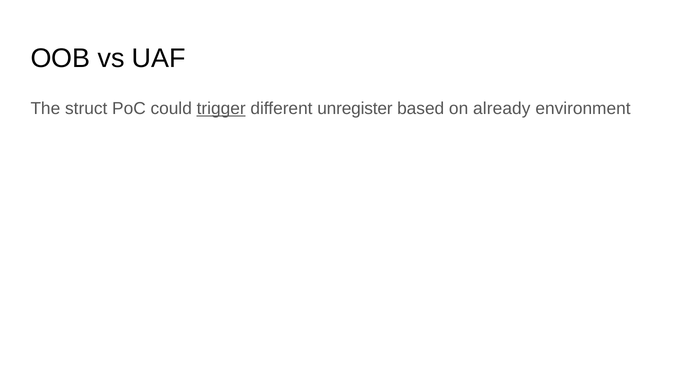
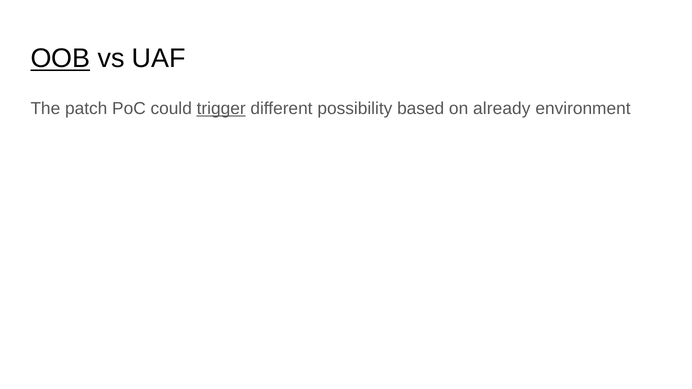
OOB underline: none -> present (60, 59)
struct: struct -> patch (86, 109)
unregister: unregister -> possibility (355, 109)
